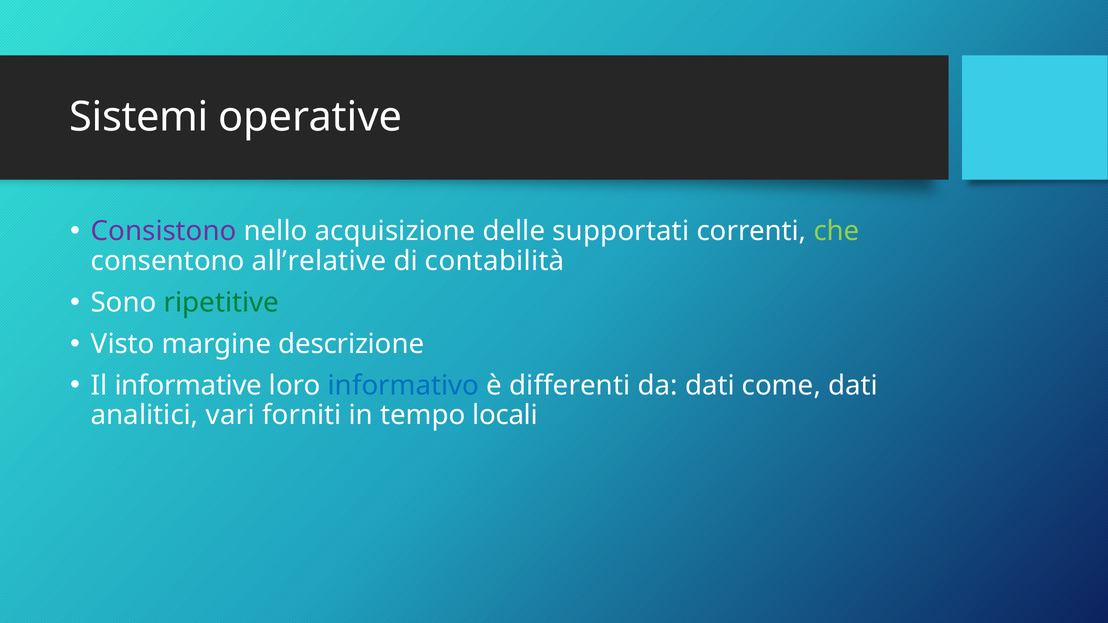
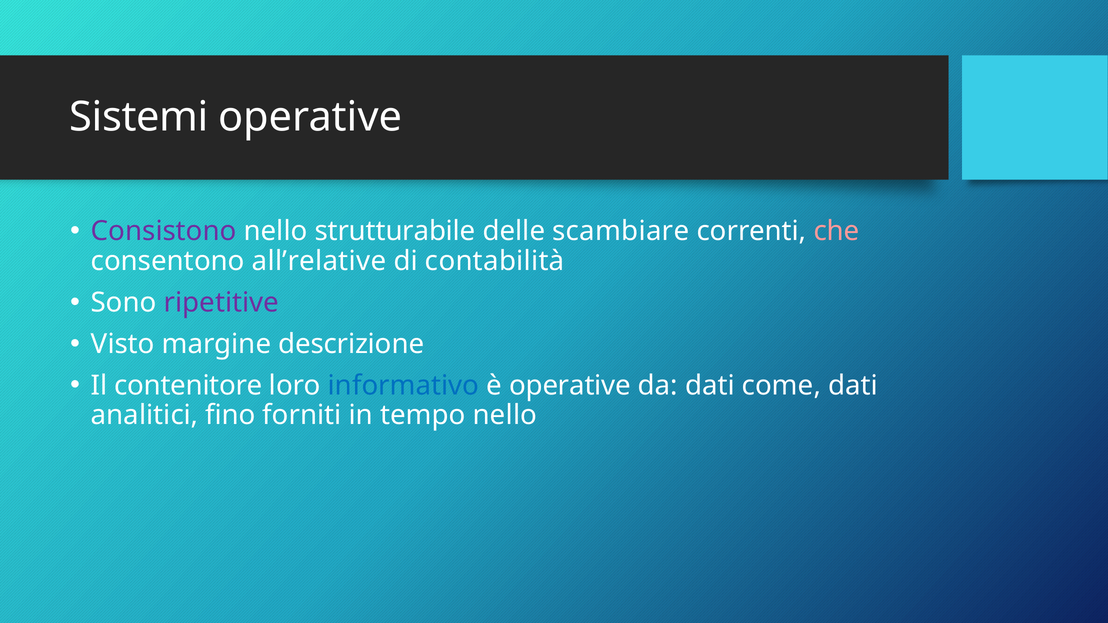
acquisizione: acquisizione -> strutturabile (395, 231)
supportati: supportati -> scambiare (621, 231)
che colour: light green -> pink (837, 231)
ripetitive colour: green -> purple (221, 303)
informative: informative -> contenitore (188, 386)
è differenti: differenti -> operative (570, 386)
vari: vari -> fino (230, 415)
tempo locali: locali -> nello (505, 415)
